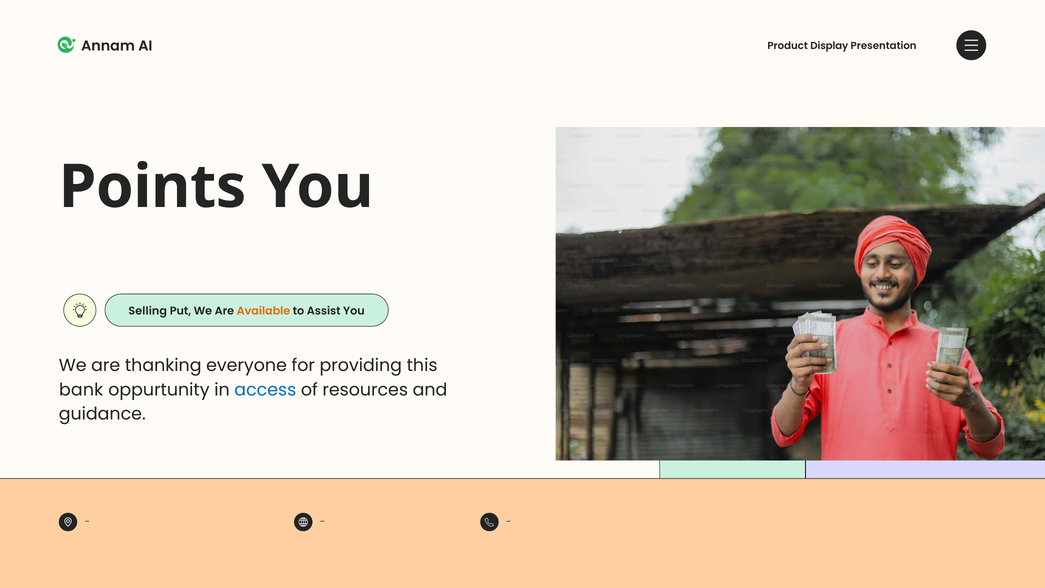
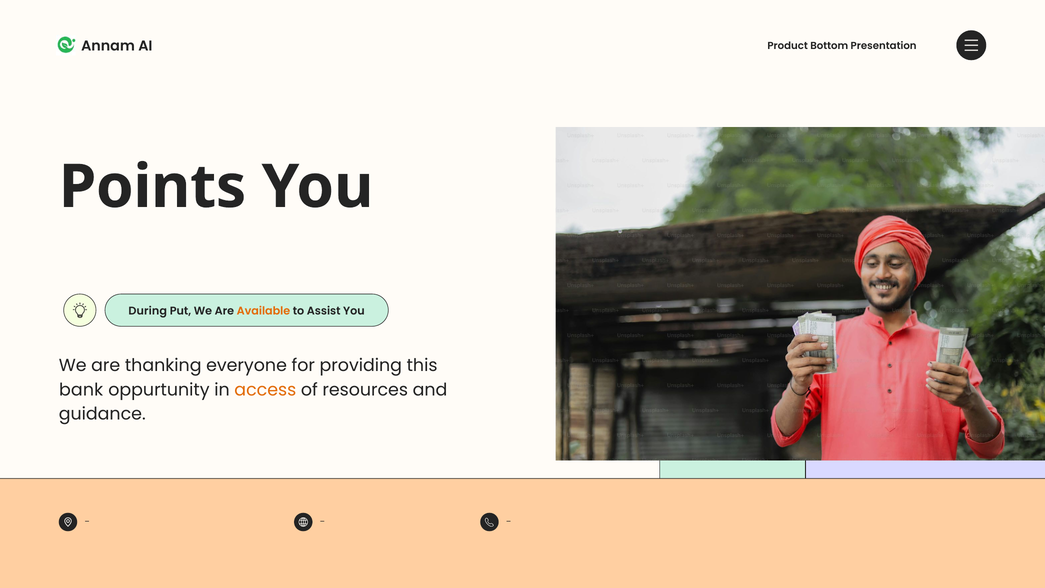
Display: Display -> Bottom (829, 46)
Selling: Selling -> During (148, 311)
access colour: blue -> orange (265, 390)
